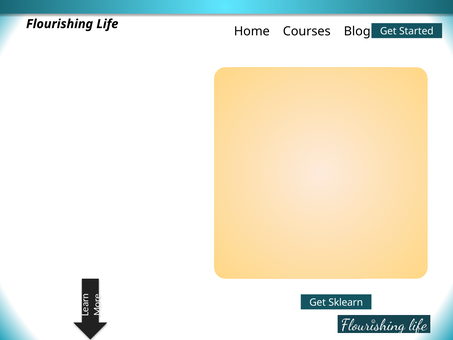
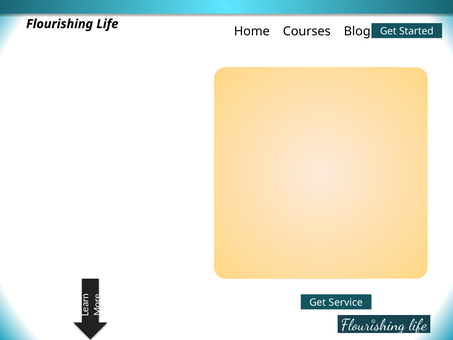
Sklearn: Sklearn -> Service (346, 302)
